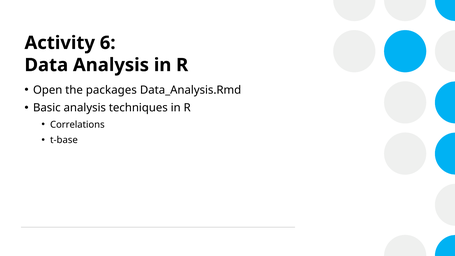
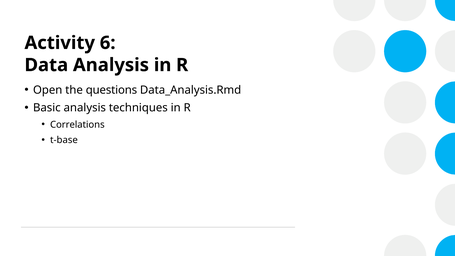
packages: packages -> questions (111, 90)
